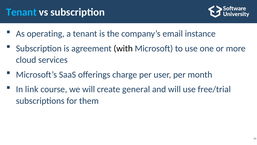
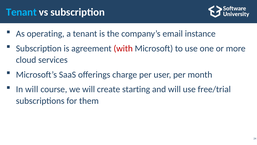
with colour: black -> red (123, 48)
In link: link -> will (32, 89)
general: general -> starting (136, 89)
